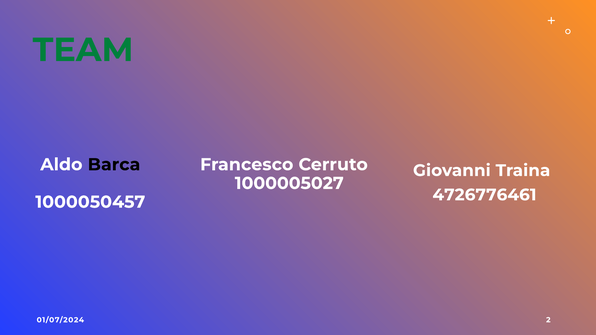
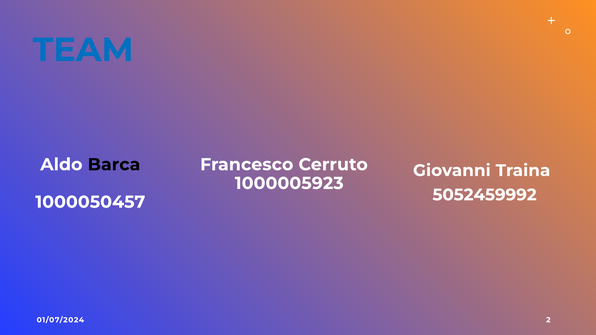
TEAM colour: green -> blue (83, 50)
1000005027: 1000005027 -> 1000005923 (289, 183)
4726776461: 4726776461 -> 5052459992 (485, 195)
